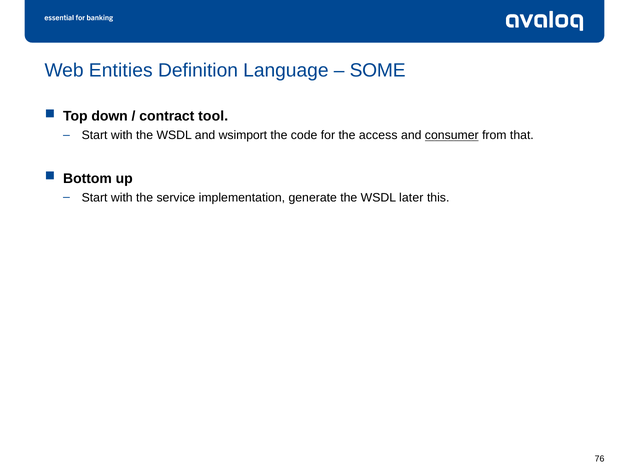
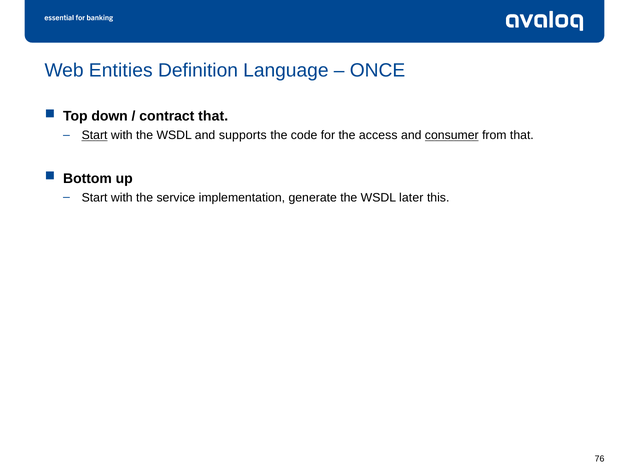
SOME: SOME -> ONCE (378, 70)
contract tool: tool -> that (213, 116)
Start underline: none -> present (95, 136)
wsimport: wsimport -> supports (243, 136)
